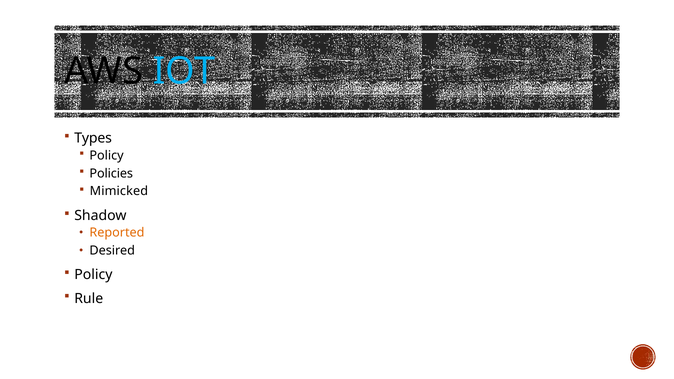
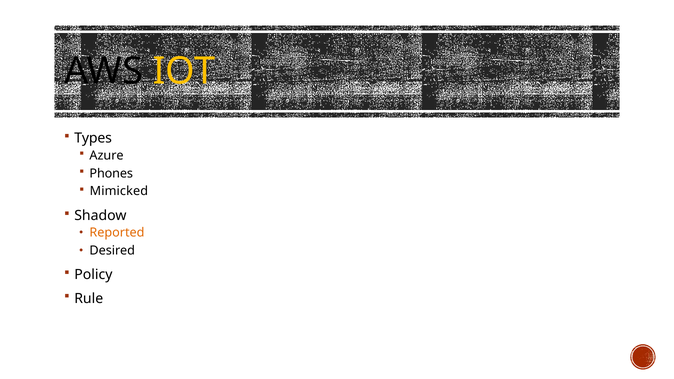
IOT colour: light blue -> yellow (184, 71)
Policy: Policy -> Azure (107, 156)
Policies: Policies -> Phones (111, 173)
